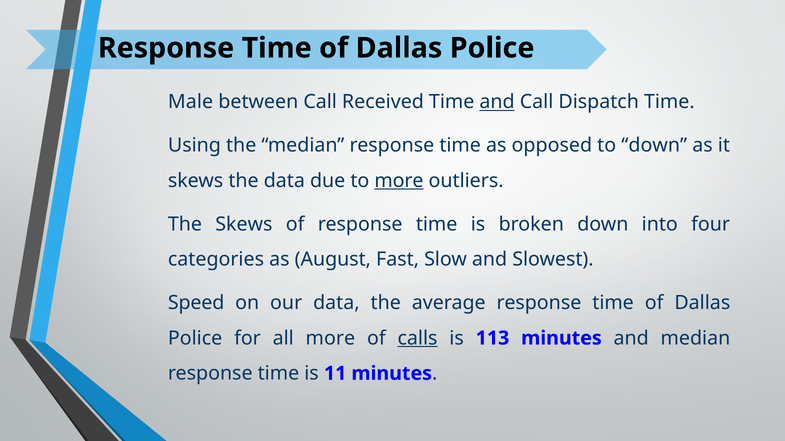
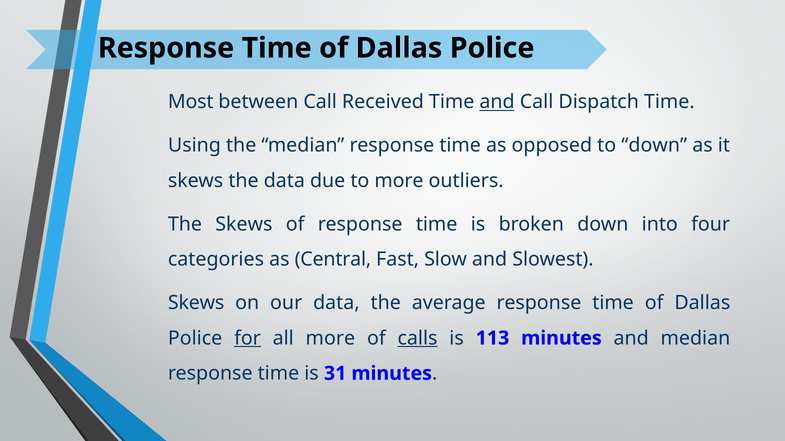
Male: Male -> Most (191, 102)
more underline: present -> none (399, 181)
August: August -> Central (333, 260)
Speed: Speed -> Skews (196, 303)
for underline: none -> present (247, 339)
11: 11 -> 31 (335, 374)
